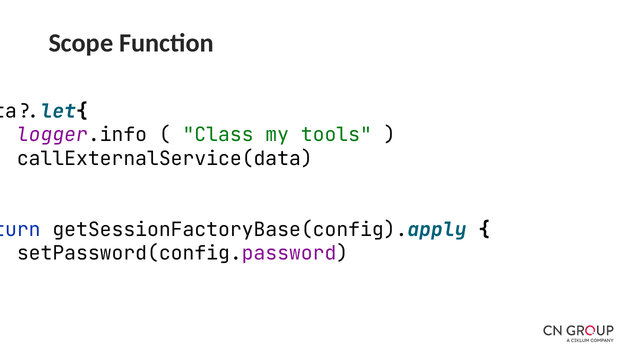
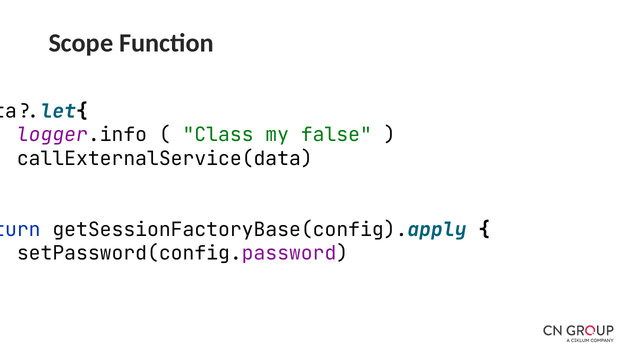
tools: tools -> false (336, 135)
